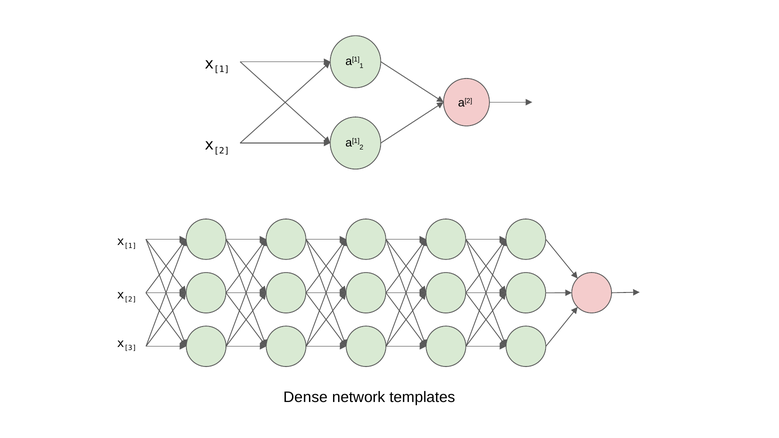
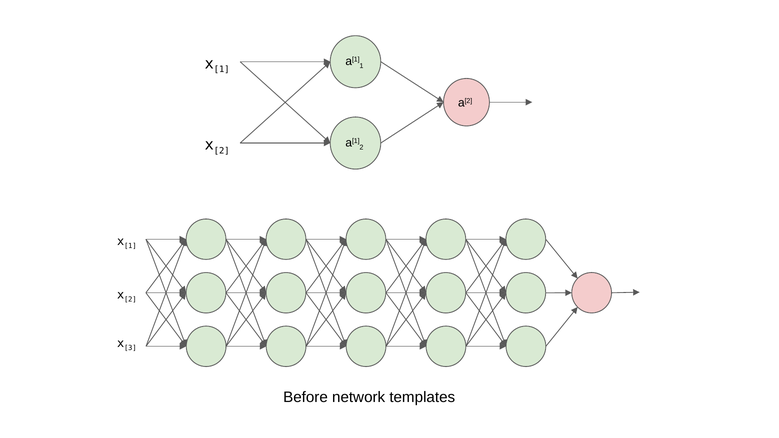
Dense: Dense -> Before (306, 398)
